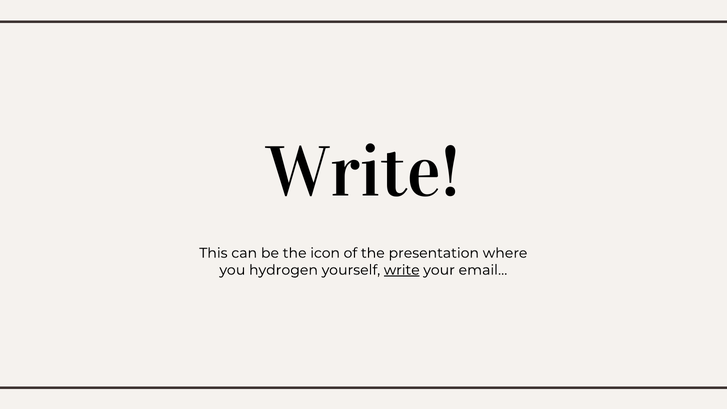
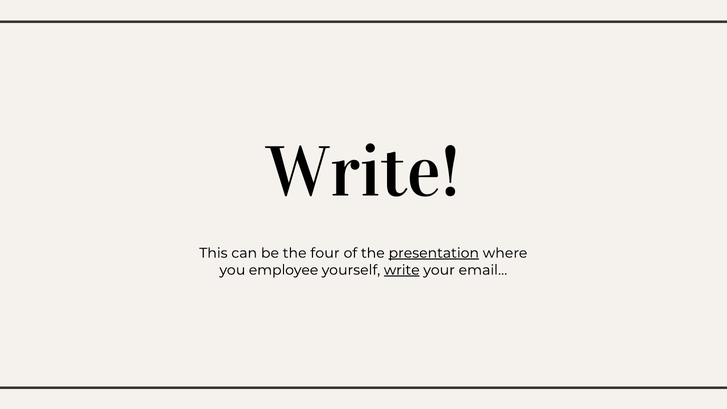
icon: icon -> four (325, 253)
presentation underline: none -> present (434, 253)
hydrogen: hydrogen -> employee (284, 270)
